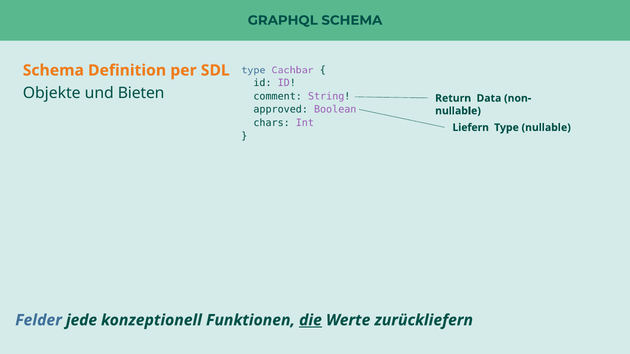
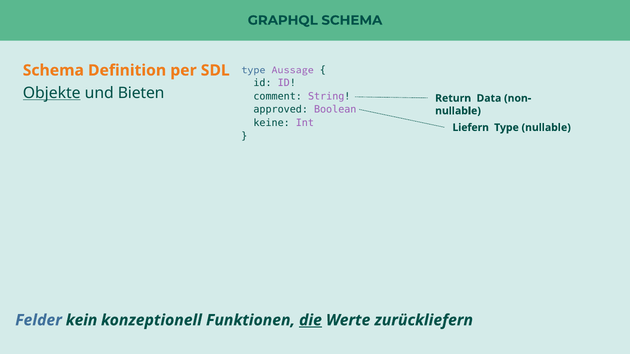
Cachbar: Cachbar -> Aussage (293, 70)
Objekte underline: none -> present (52, 93)
chars: chars -> keine (272, 123)
jede: jede -> kein (82, 320)
